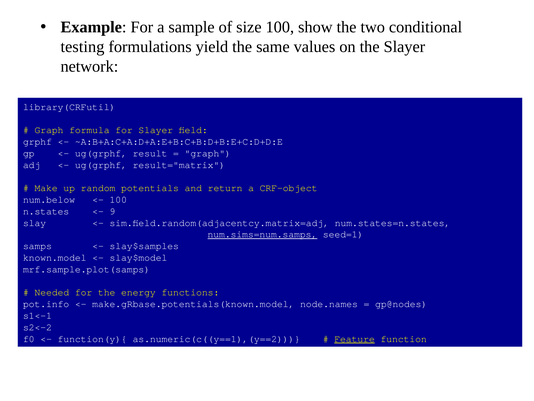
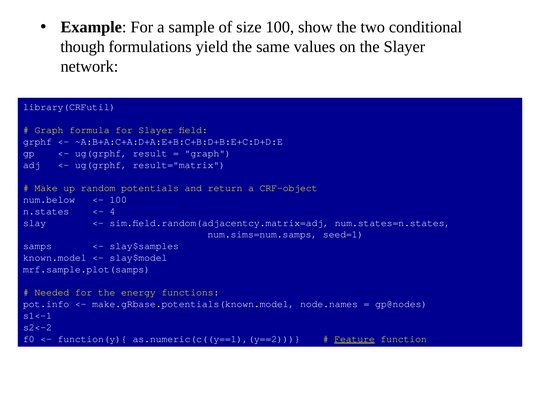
testing: testing -> though (83, 47)
9: 9 -> 4 (112, 211)
num.sims=num.samps underline: present -> none (262, 234)
